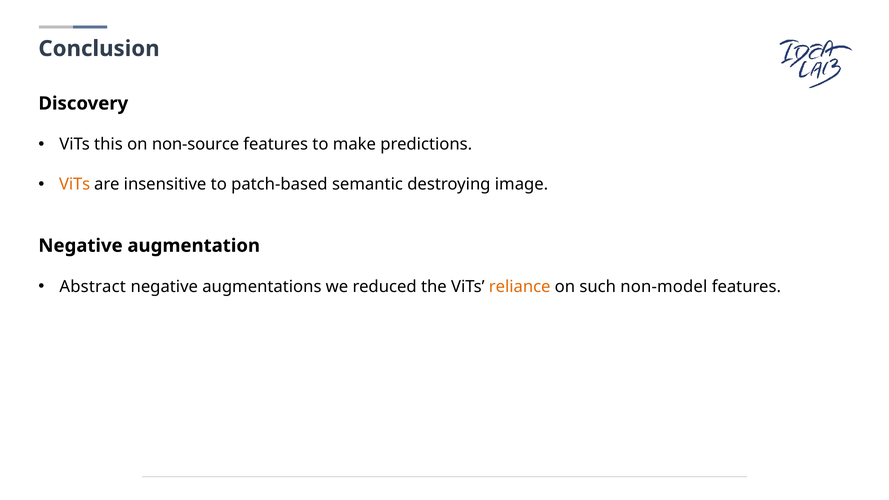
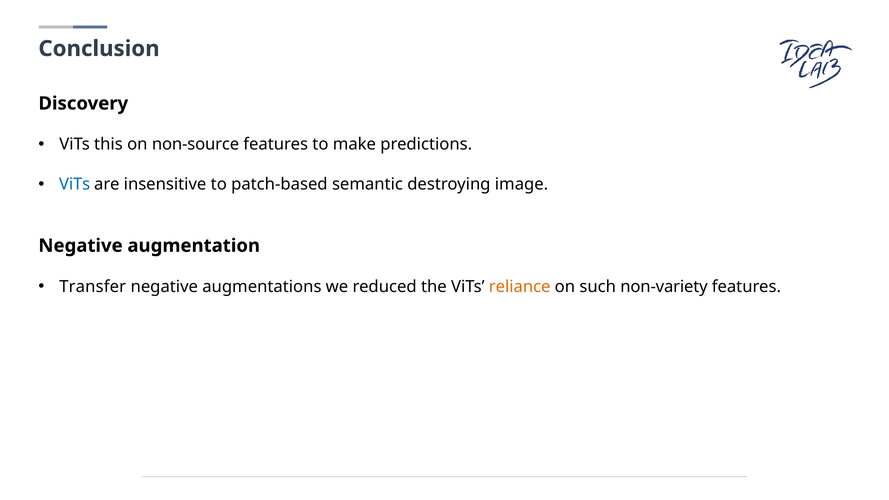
ViTs colour: orange -> blue (75, 184)
Abstract: Abstract -> Transfer (93, 287)
non-model: non-model -> non-variety (664, 287)
